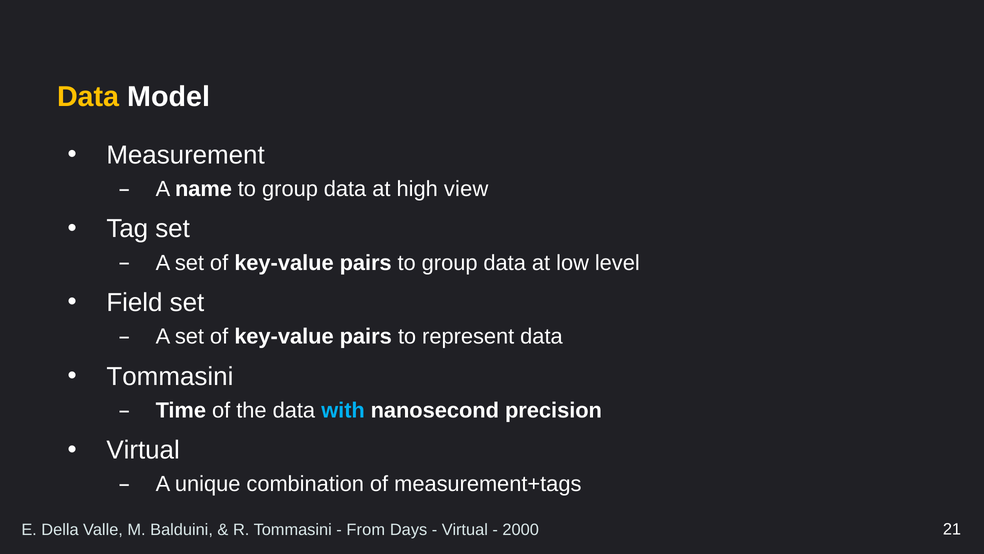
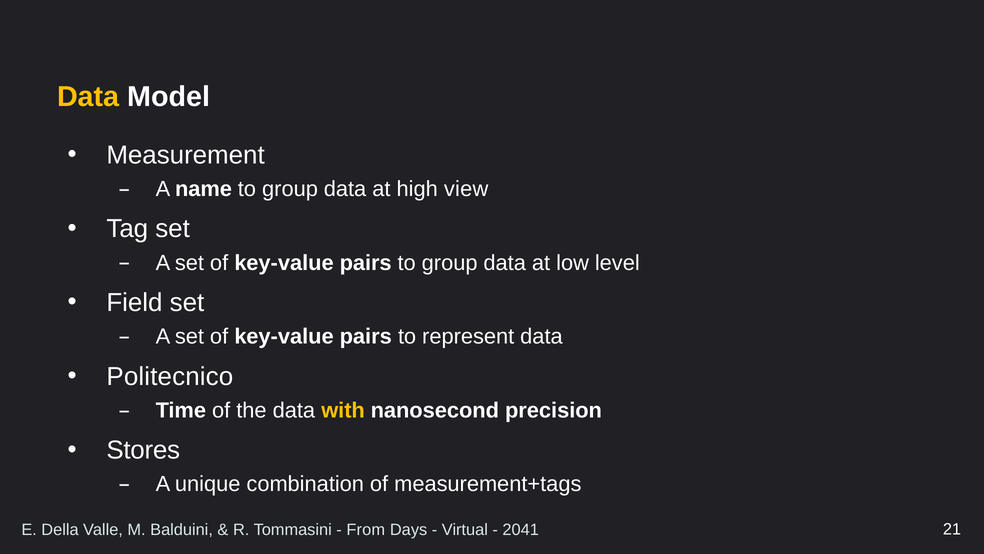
Tommasini: Tommasini -> Politecnico (170, 376)
with colour: light blue -> yellow (343, 410)
Virtual: Virtual -> Stores (143, 450)
2000: 2000 -> 2041 (521, 529)
